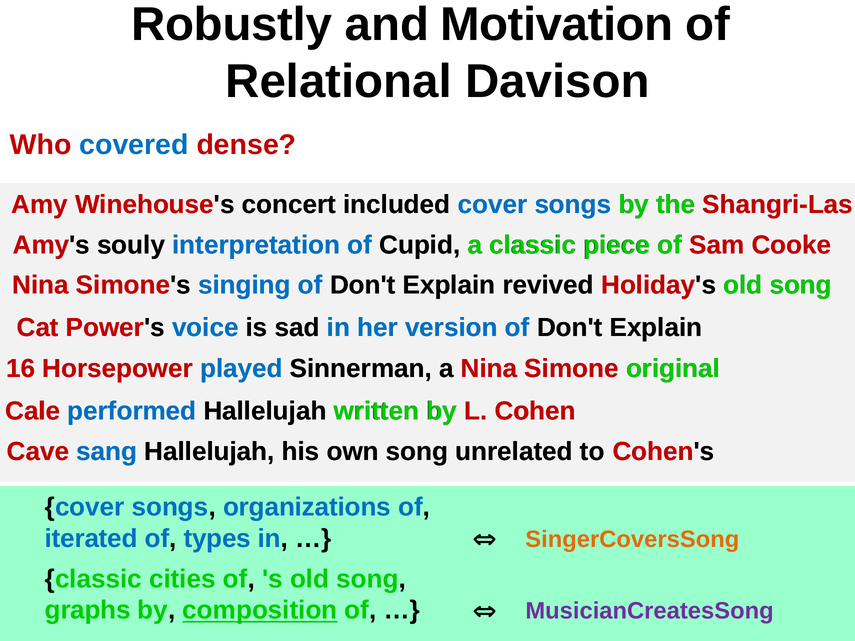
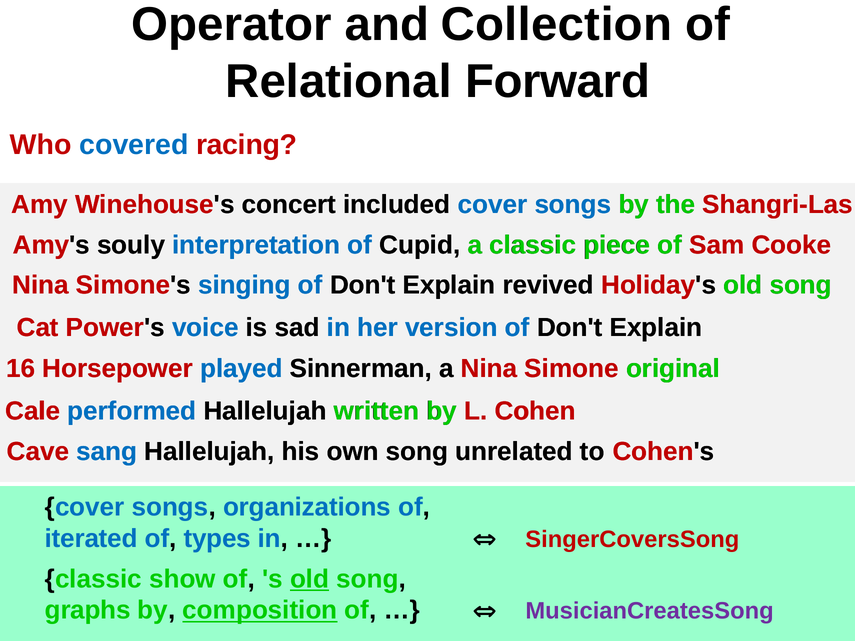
Robustly: Robustly -> Operator (232, 25)
Motivation: Motivation -> Collection (556, 25)
Davison: Davison -> Forward (558, 82)
dense: dense -> racing (247, 145)
SingerCoversSong colour: orange -> red (632, 539)
cities: cities -> show (182, 579)
old underline: none -> present (310, 579)
